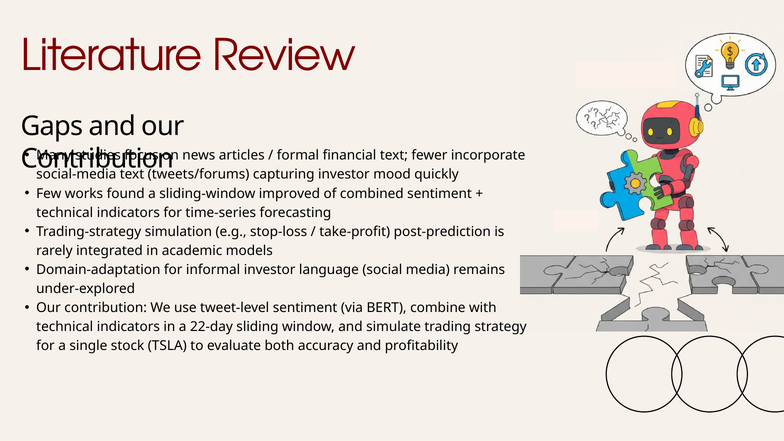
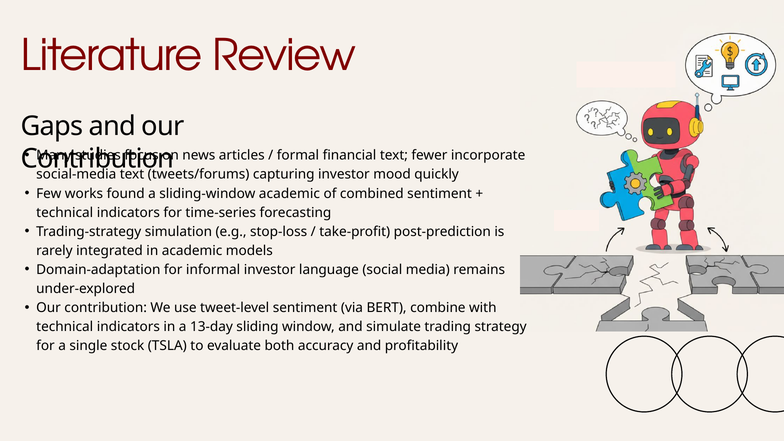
sliding-window improved: improved -> academic (289, 194)
22-day: 22-day -> 13-day (211, 327)
